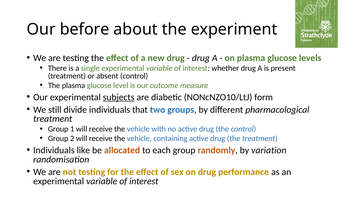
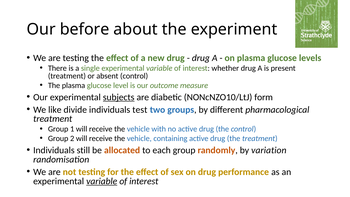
still: still -> like (55, 110)
that: that -> test (140, 110)
like: like -> still (83, 150)
variable underline: none -> present (102, 181)
